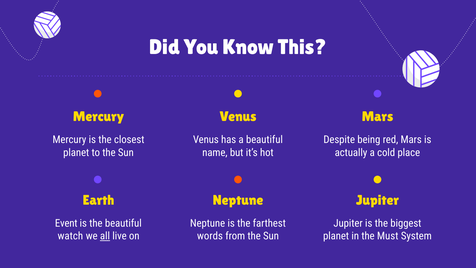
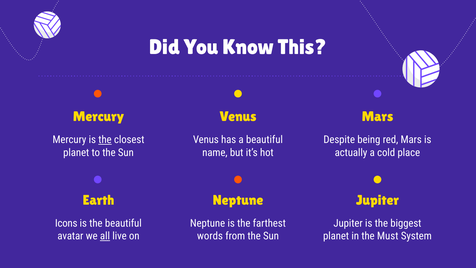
the underline: none -> present (105, 140)
Event: Event -> Icons (66, 223)
watch: watch -> avatar (70, 236)
